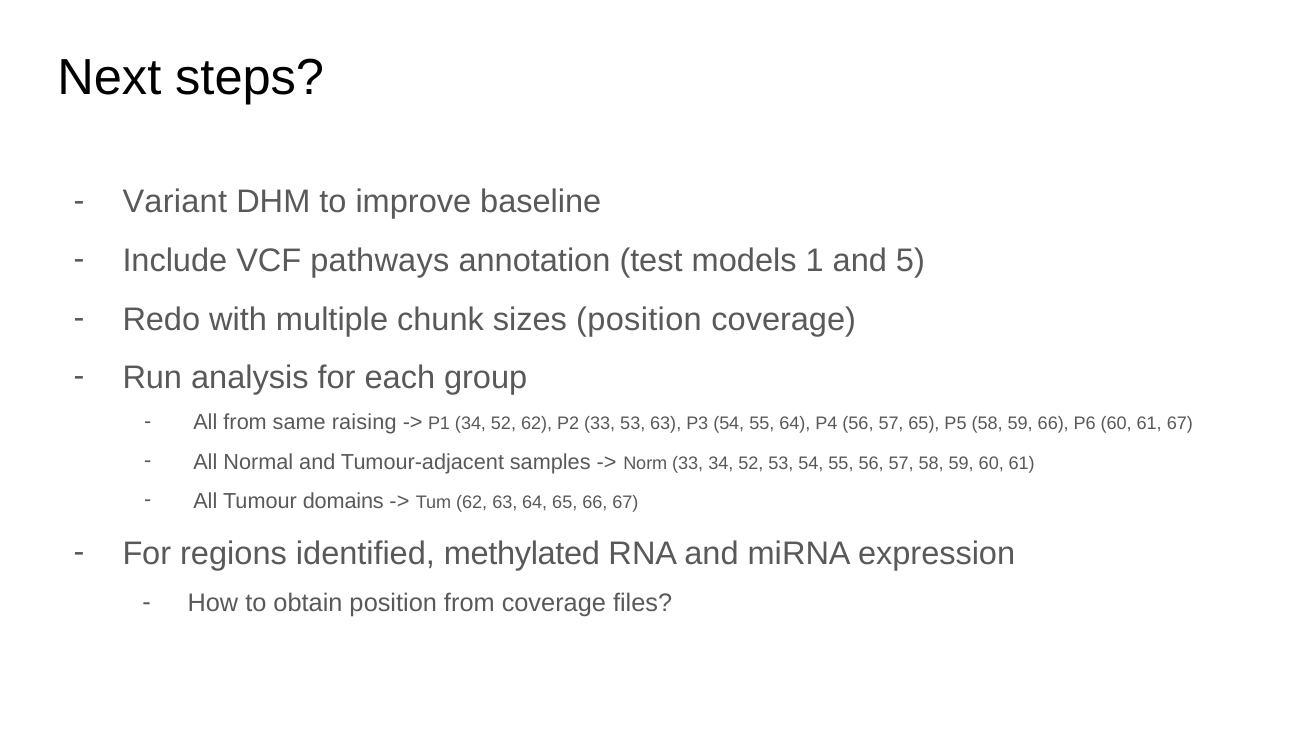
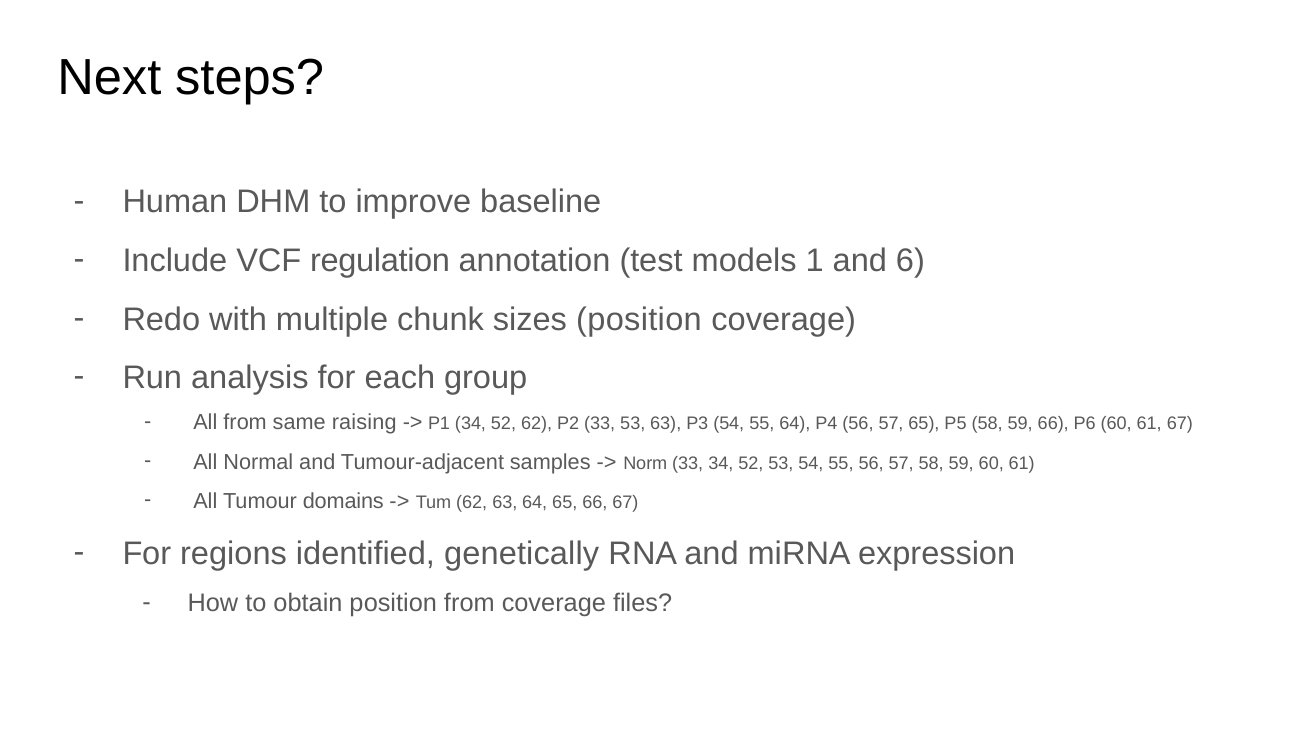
Variant: Variant -> Human (175, 202)
pathways: pathways -> regulation (380, 260)
5: 5 -> 6 (910, 260)
methylated: methylated -> genetically (522, 553)
